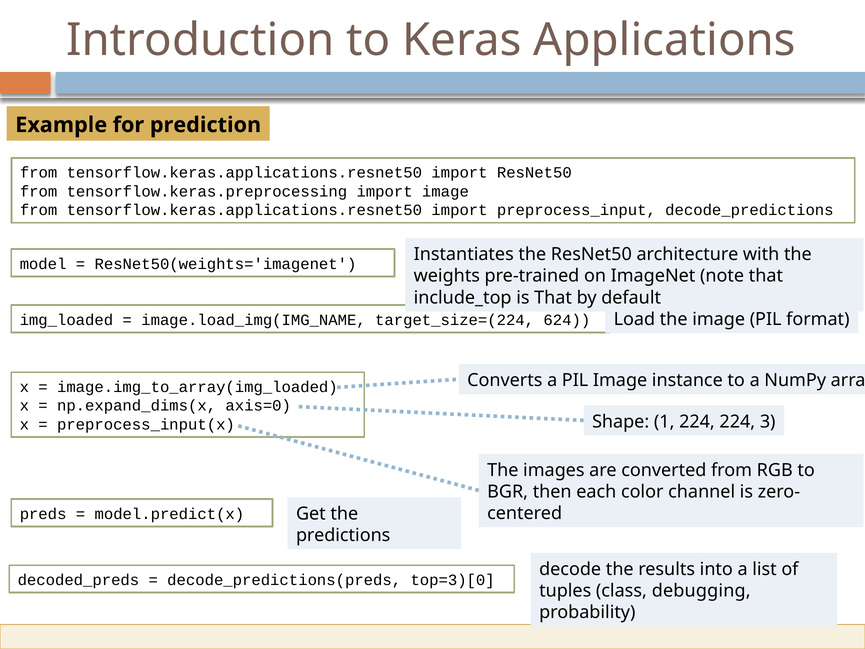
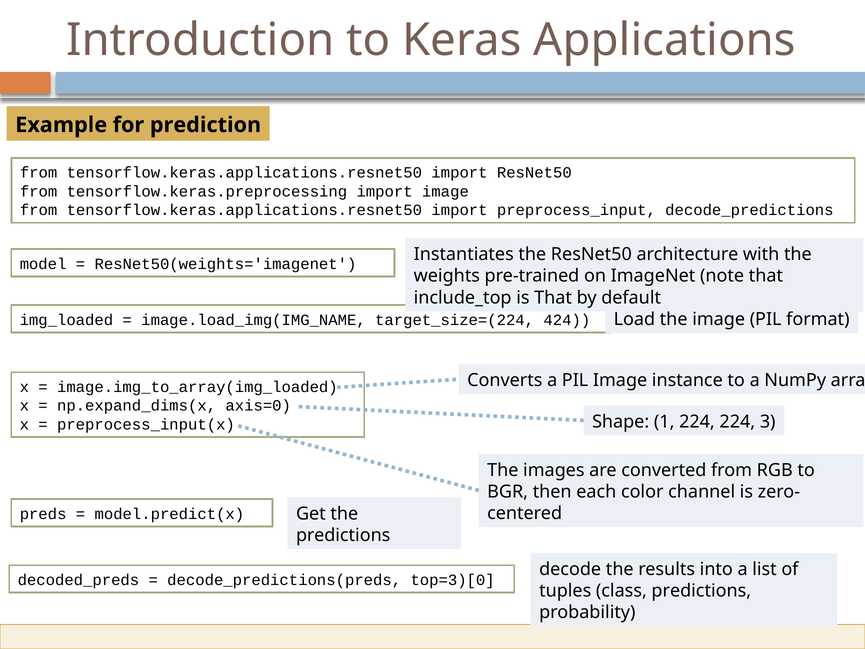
624: 624 -> 424 (567, 320)
class debugging: debugging -> predictions (701, 591)
